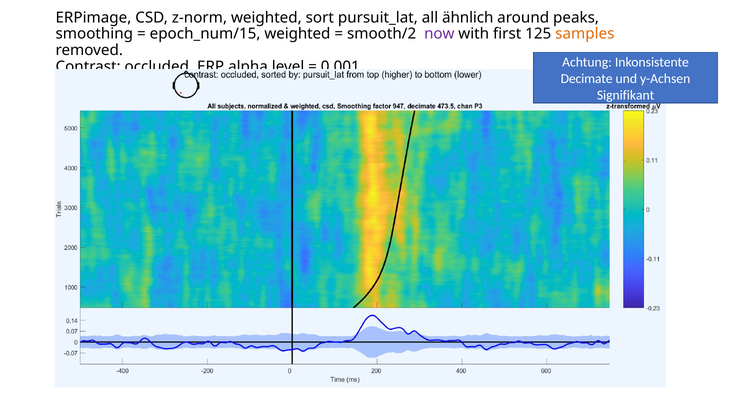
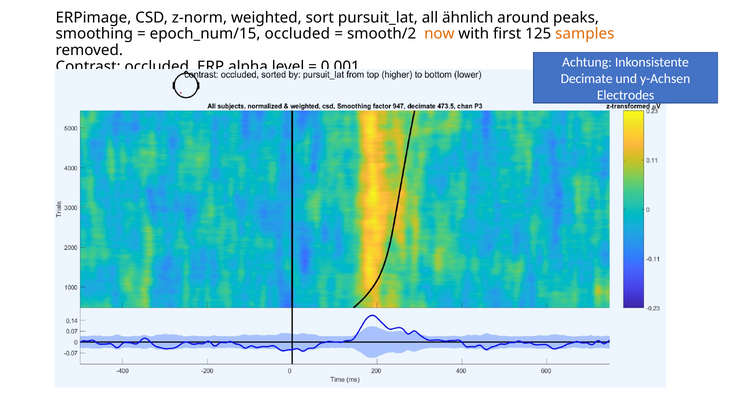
epoch_num/15 weighted: weighted -> occluded (297, 34)
now colour: purple -> orange (439, 34)
Signifikant: Signifikant -> Electrodes (626, 95)
